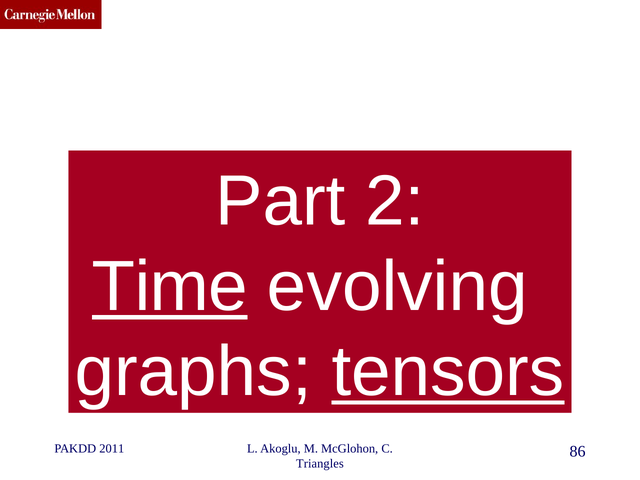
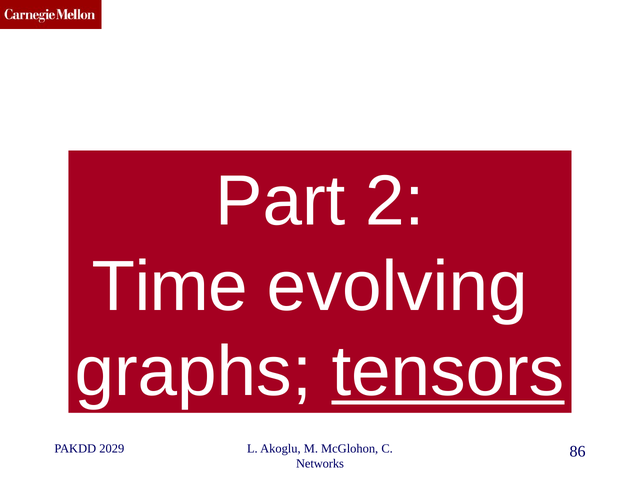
Time underline: present -> none (170, 287)
2011: 2011 -> 2029 (112, 449)
Triangles: Triangles -> Networks (320, 464)
